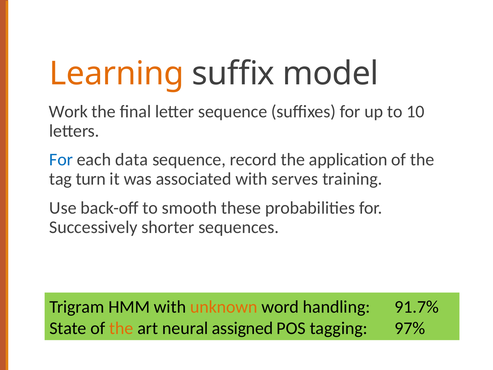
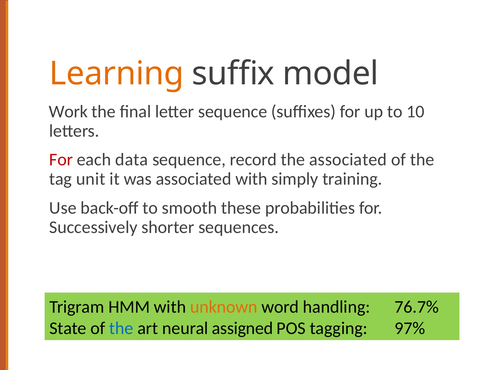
For colour: blue -> red (61, 160)
the application: application -> associated (348, 160)
turn: turn -> unit (91, 179)
serves: serves -> simply (295, 179)
91.7%: 91.7% -> 76.7% (417, 307)
the colour: orange -> blue (121, 328)
